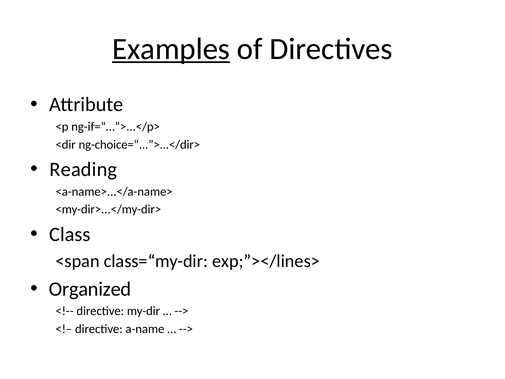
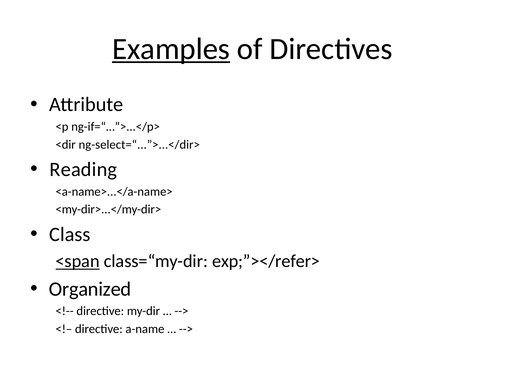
ng-choice=“...”>...</dir>: ng-choice=“...”>...</dir> -> ng-select=“...”>...</dir> (139, 145)
<span underline: none -> present (78, 261)
exp;”></lines>: exp;”></lines> -> exp;”></refer> (266, 261)
